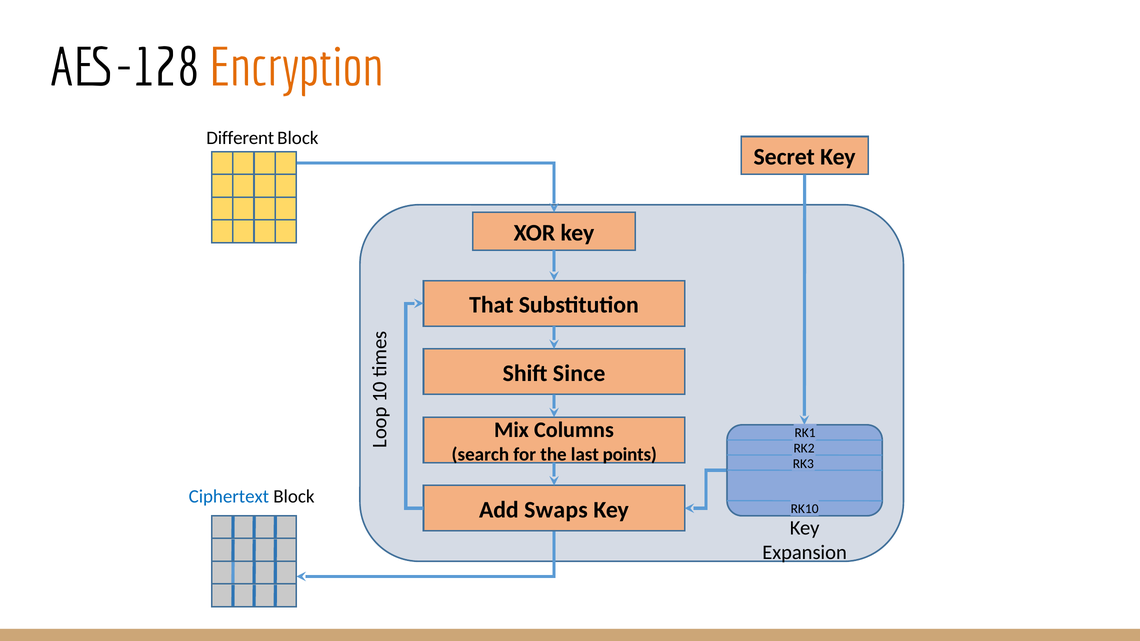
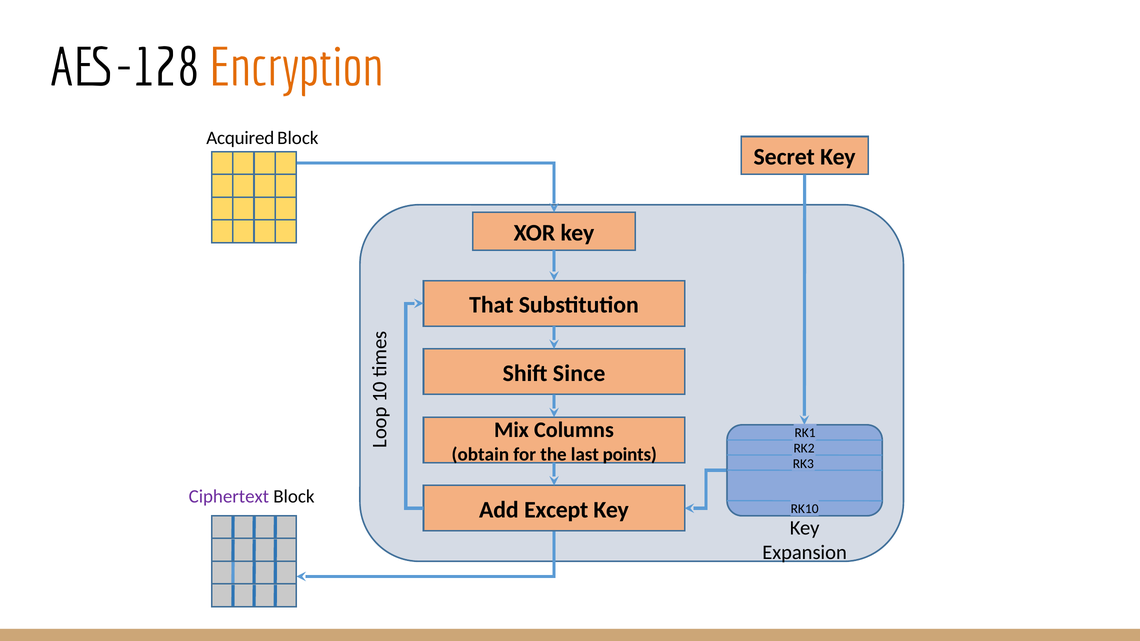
Different: Different -> Acquired (240, 138)
search: search -> obtain (480, 455)
Ciphertext colour: blue -> purple (229, 497)
Swaps: Swaps -> Except (556, 510)
